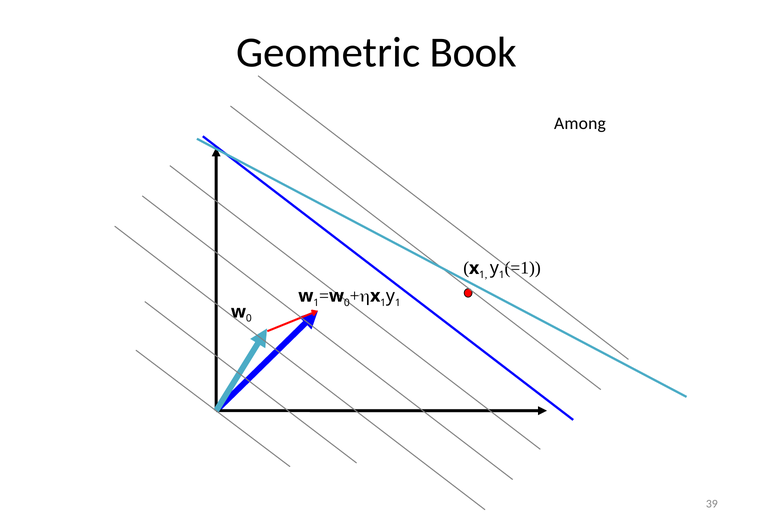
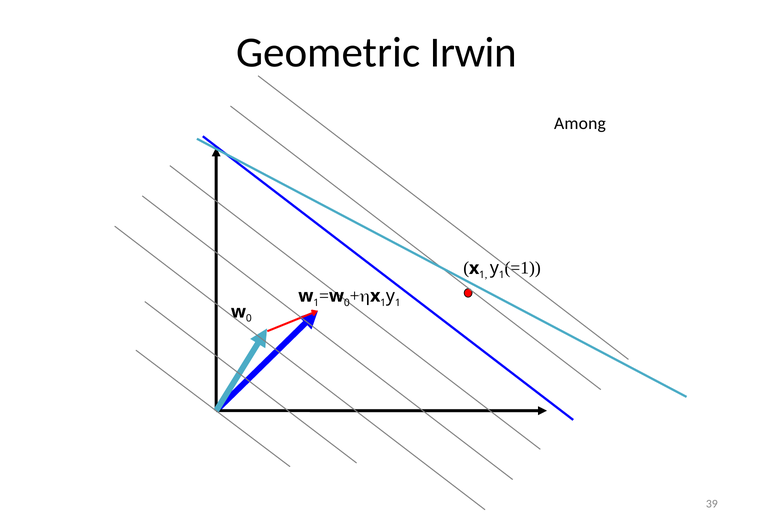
Book: Book -> Irwin (473, 52)
